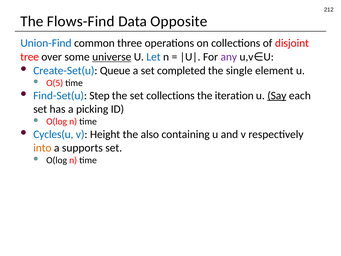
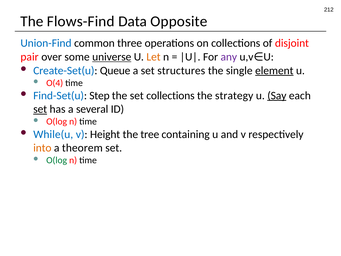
tree: tree -> pair (30, 57)
Let colour: blue -> orange (153, 57)
completed: completed -> structures (181, 70)
element underline: none -> present (274, 70)
O(5: O(5 -> O(4 (55, 83)
iteration: iteration -> strategy (234, 95)
set underline: none -> present (40, 109)
picking: picking -> several (92, 109)
Cycles(u: Cycles(u -> While(u (53, 134)
also: also -> tree (150, 134)
supports: supports -> theorem (82, 148)
O(log colour: black -> green (57, 160)
